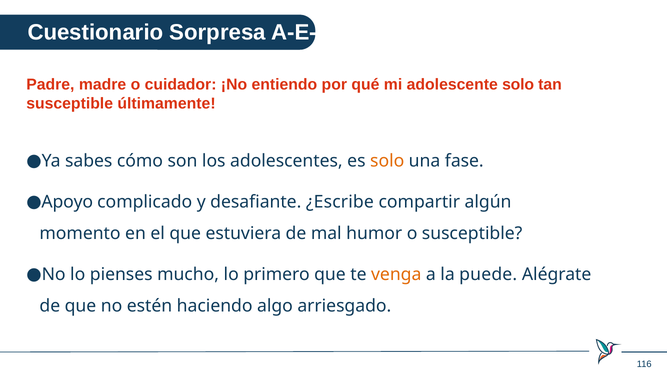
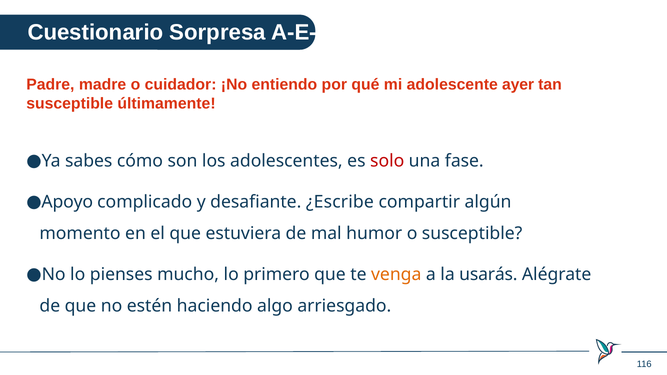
adolescente solo: solo -> ayer (518, 85)
solo colour: orange -> red (387, 161)
puede: puede -> usarás (488, 275)
